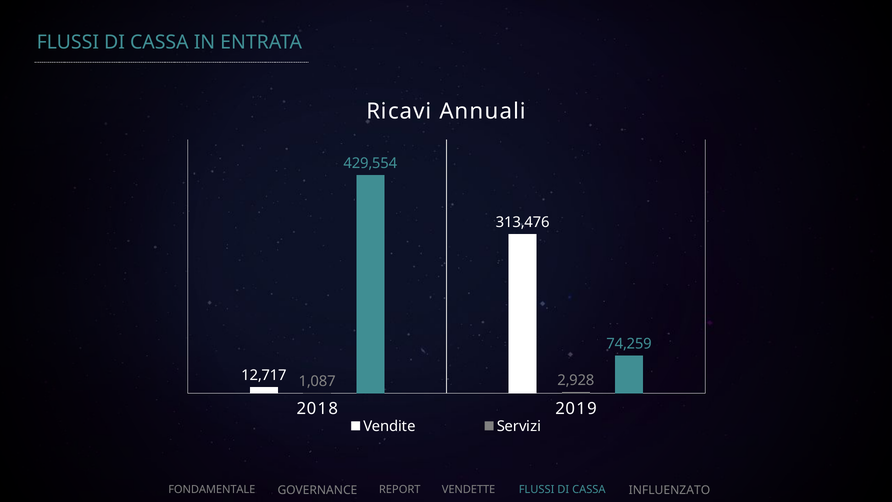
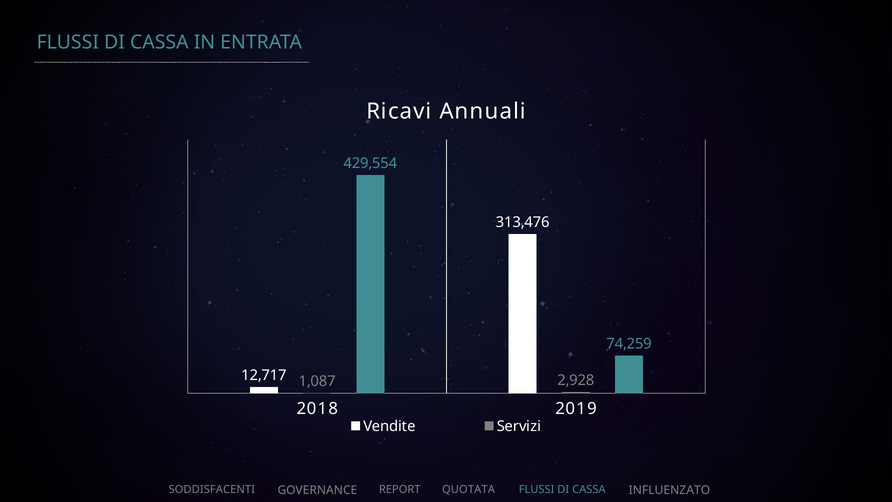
FONDAMENTALE: FONDAMENTALE -> SODDISFACENTI (212, 489)
VENDETTE: VENDETTE -> QUOTATA (468, 489)
